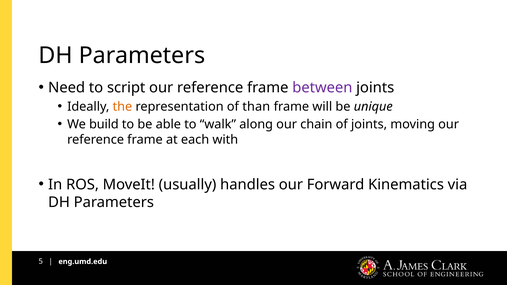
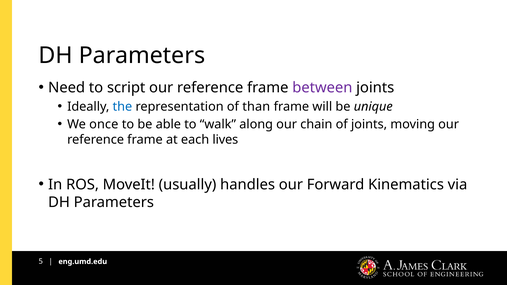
the colour: orange -> blue (122, 107)
build: build -> once (104, 125)
with: with -> lives (225, 140)
